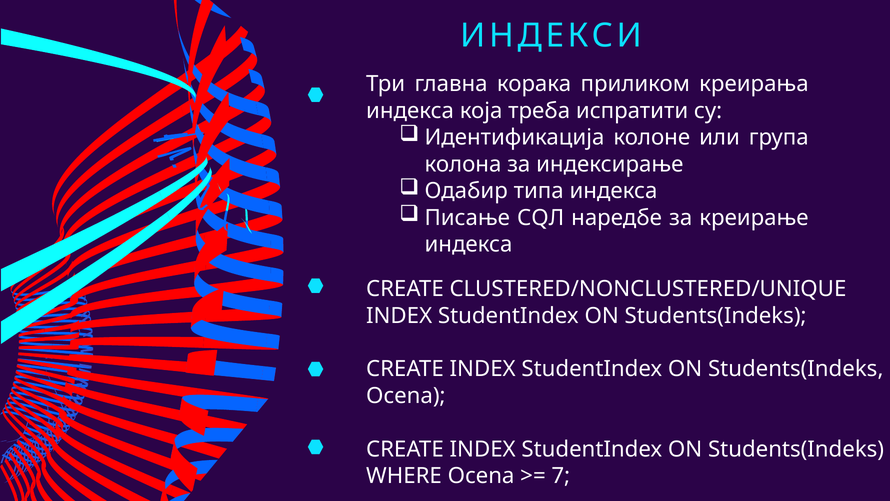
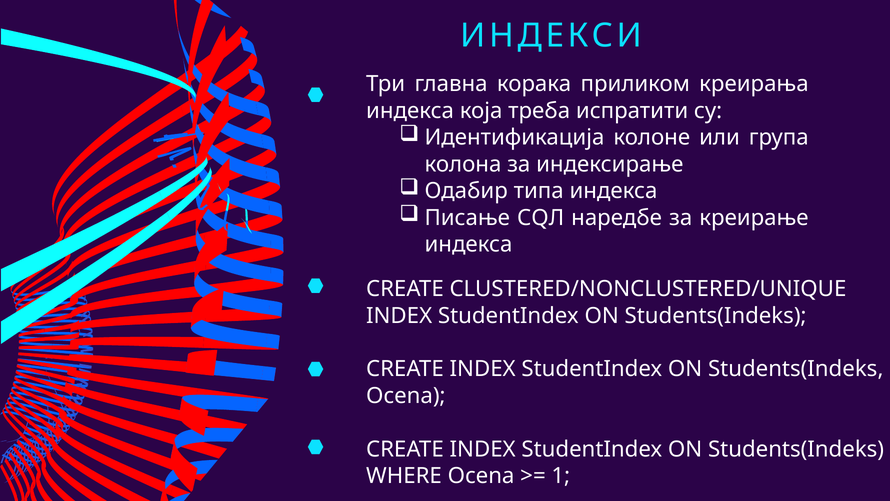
7: 7 -> 1 (561, 476)
